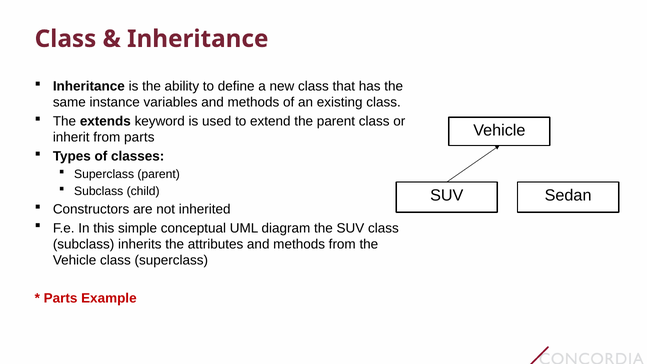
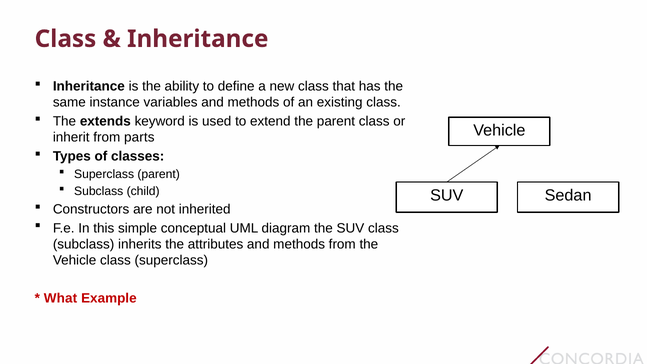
Parts: Parts -> What (60, 298)
